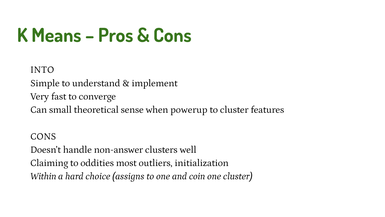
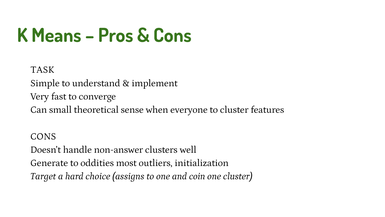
INTO: INTO -> TASK (42, 70)
powerup: powerup -> everyone (189, 110)
Claiming: Claiming -> Generate (49, 163)
Within: Within -> Target (43, 176)
